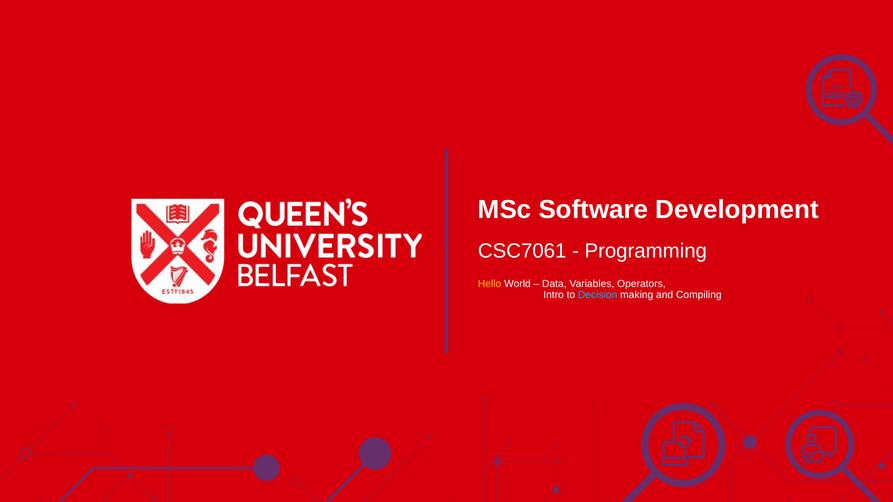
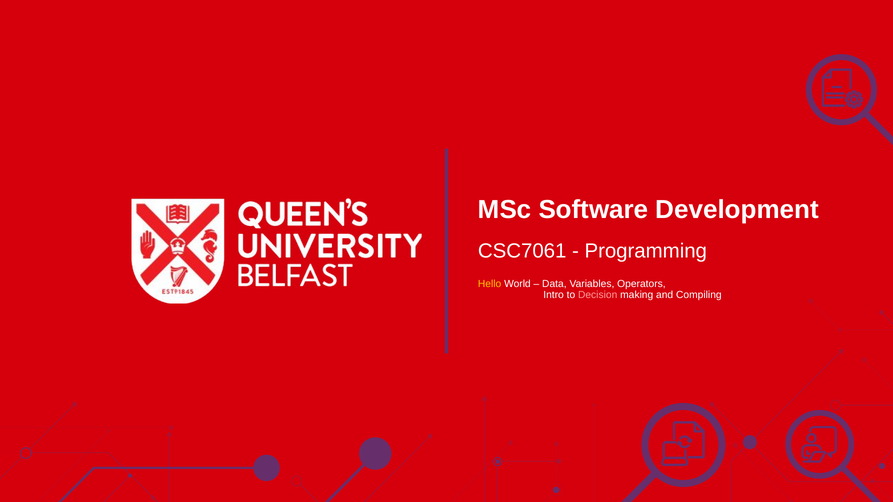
Decision colour: light blue -> pink (598, 295)
